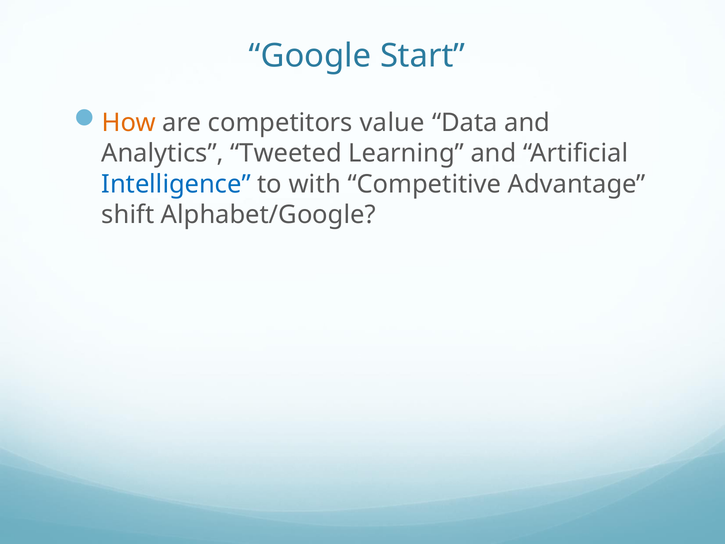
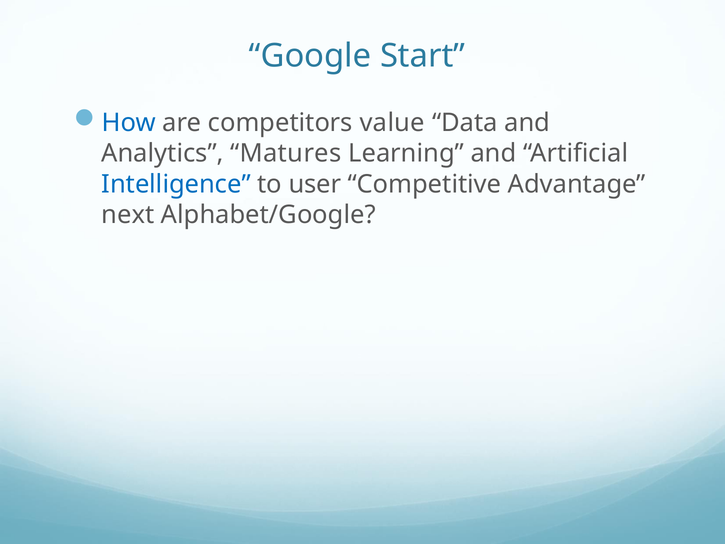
How colour: orange -> blue (129, 123)
Tweeted: Tweeted -> Matures (286, 153)
with: with -> user (315, 184)
shift: shift -> next (128, 215)
